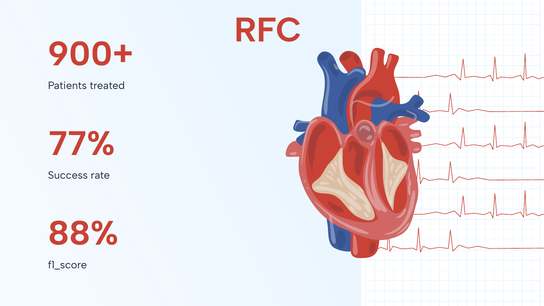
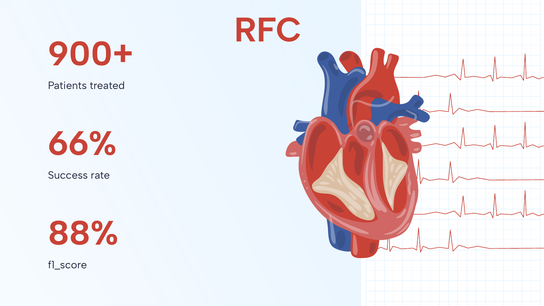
77%: 77% -> 66% (82, 144)
